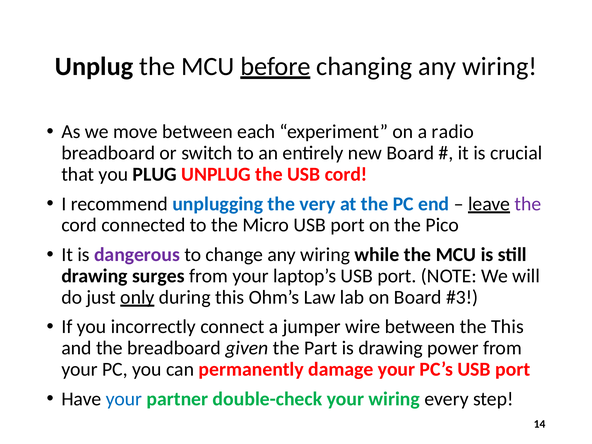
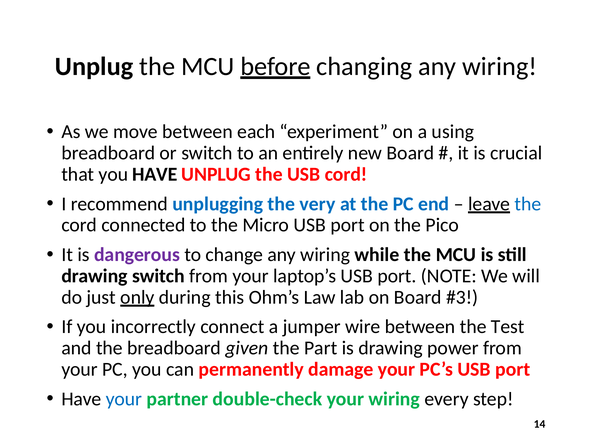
radio: radio -> using (453, 132)
you PLUG: PLUG -> HAVE (155, 174)
the colour: purple -> blue (528, 204)
drawing surges: surges -> switch (158, 276)
the This: This -> Test (508, 327)
